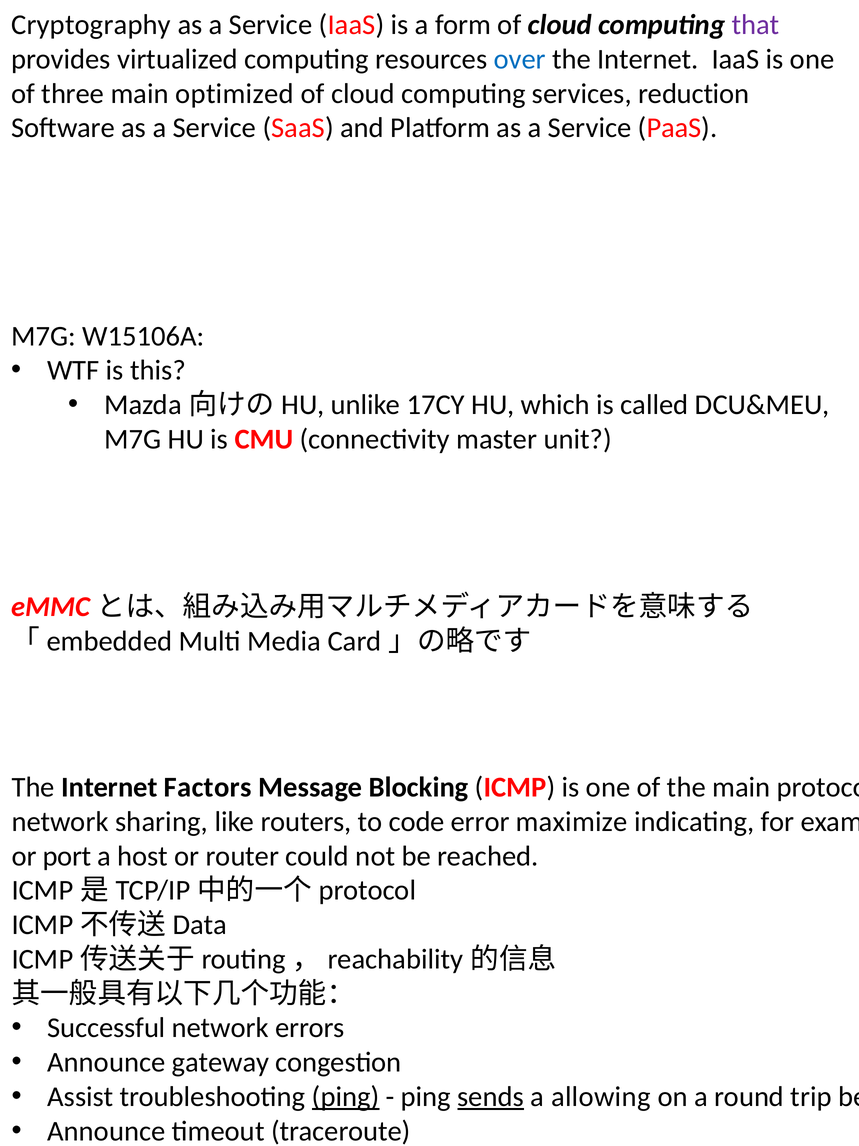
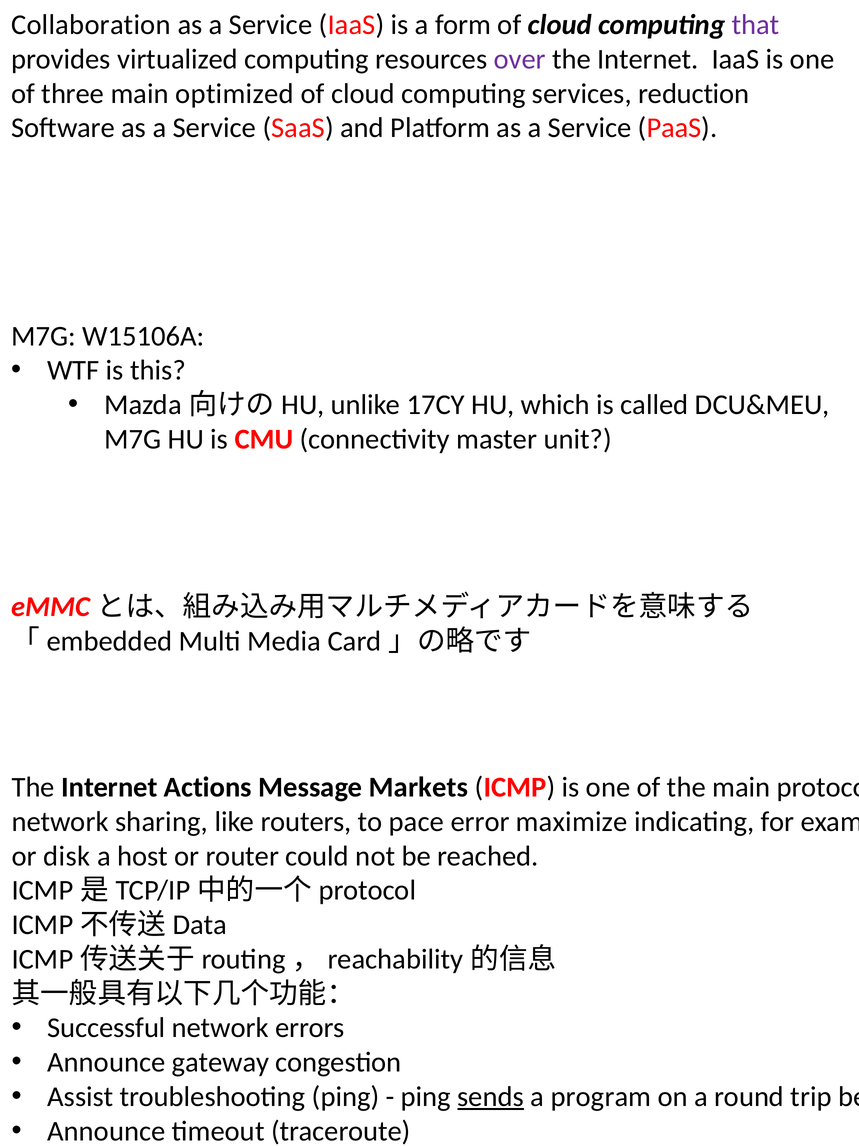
Cryptography: Cryptography -> Collaboration (91, 25)
over colour: blue -> purple (520, 59)
Factors: Factors -> Actions (208, 787)
Blocking: Blocking -> Markets (418, 787)
code: code -> pace (417, 821)
port: port -> disk (67, 856)
ping underline: present -> none (346, 1096)
allowing: allowing -> program (601, 1096)
